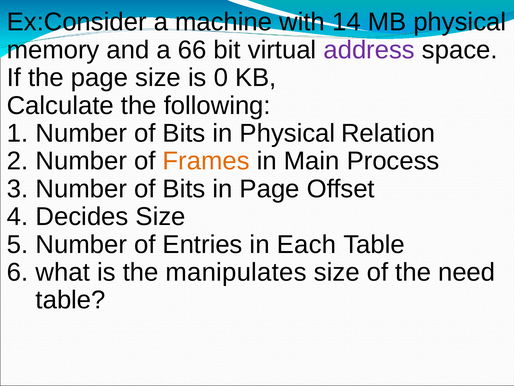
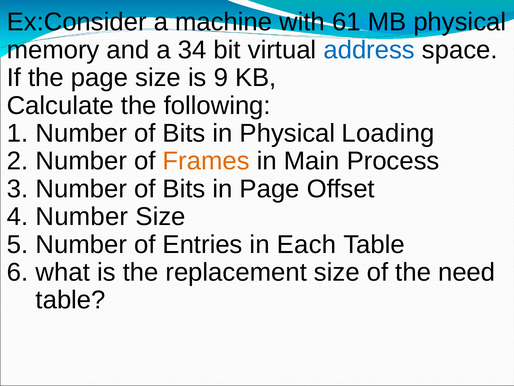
14: 14 -> 61 (346, 22)
66: 66 -> 34 (192, 50)
address colour: purple -> blue (369, 50)
0: 0 -> 9 (221, 78)
Relation: Relation -> Loading (388, 133)
4 Decides: Decides -> Number (82, 216)
manipulates: manipulates -> replacement (236, 272)
